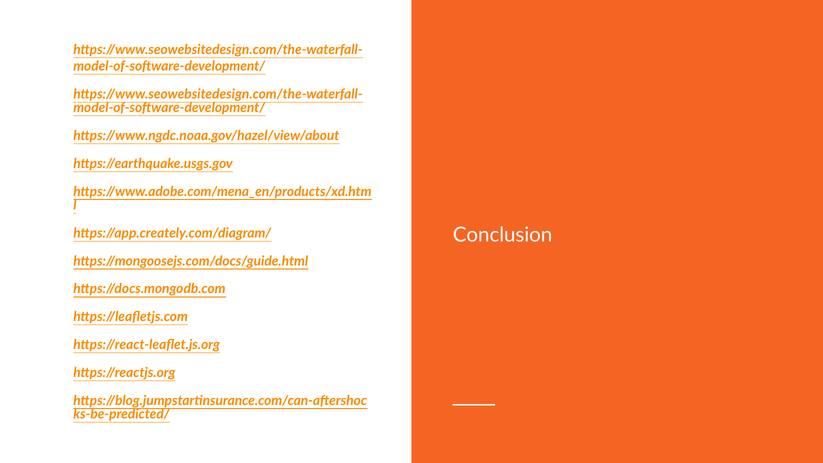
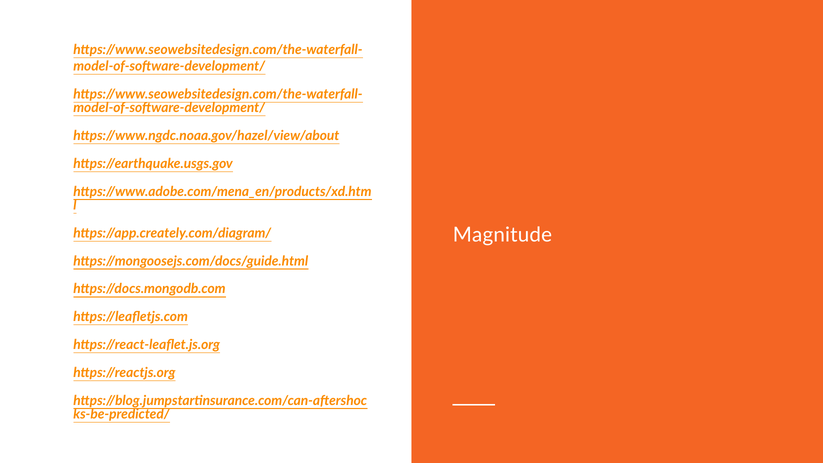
Conclusion: Conclusion -> Magnitude (502, 235)
